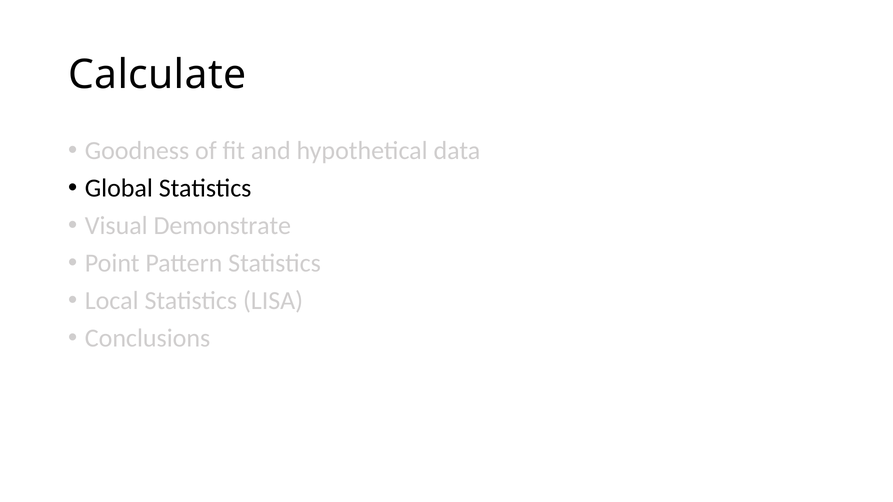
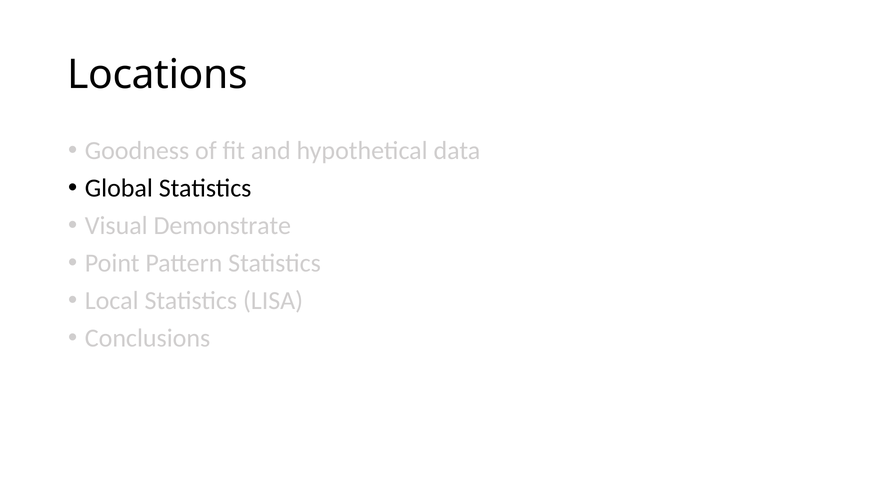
Calculate: Calculate -> Locations (158, 75)
